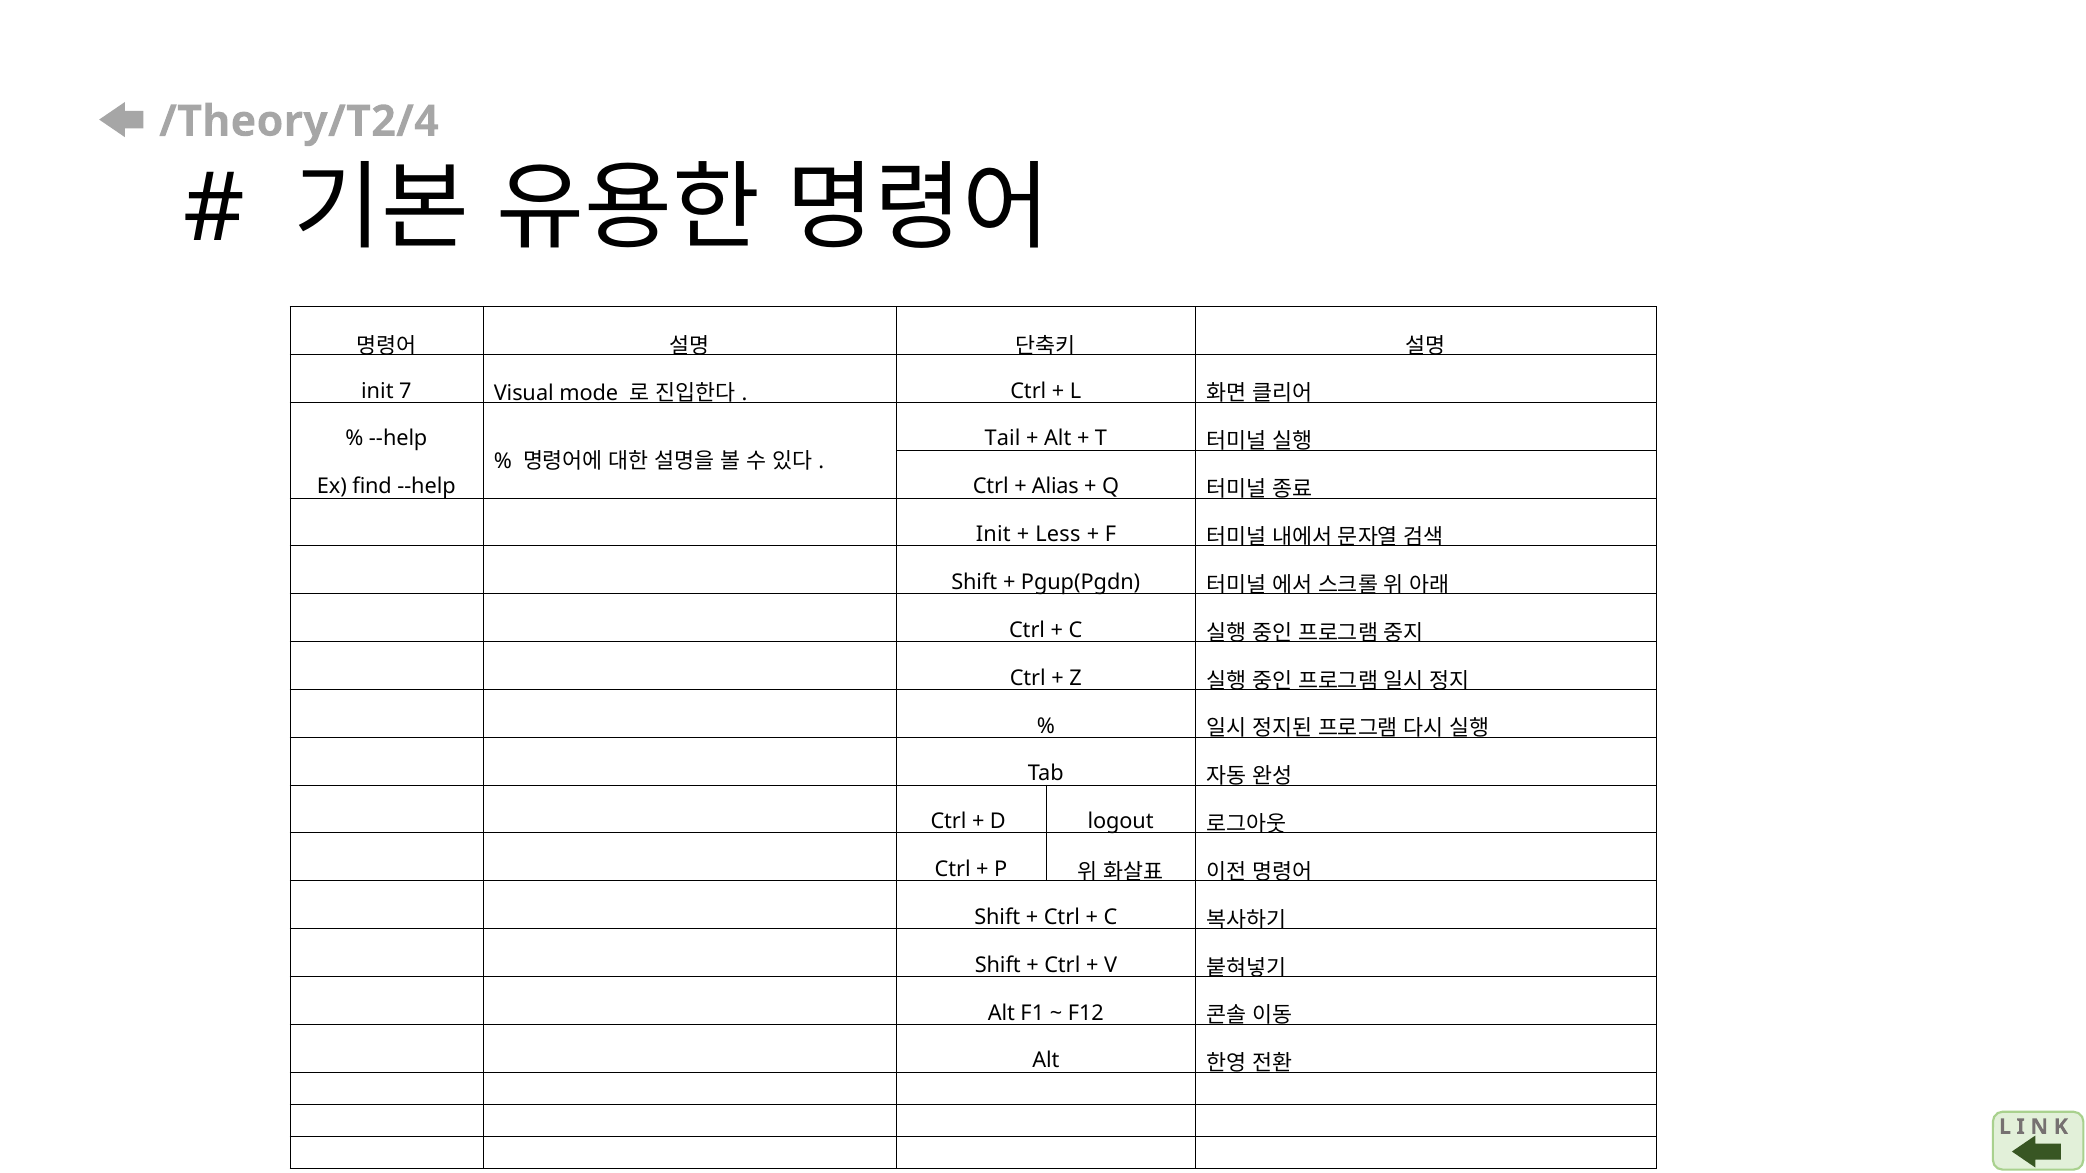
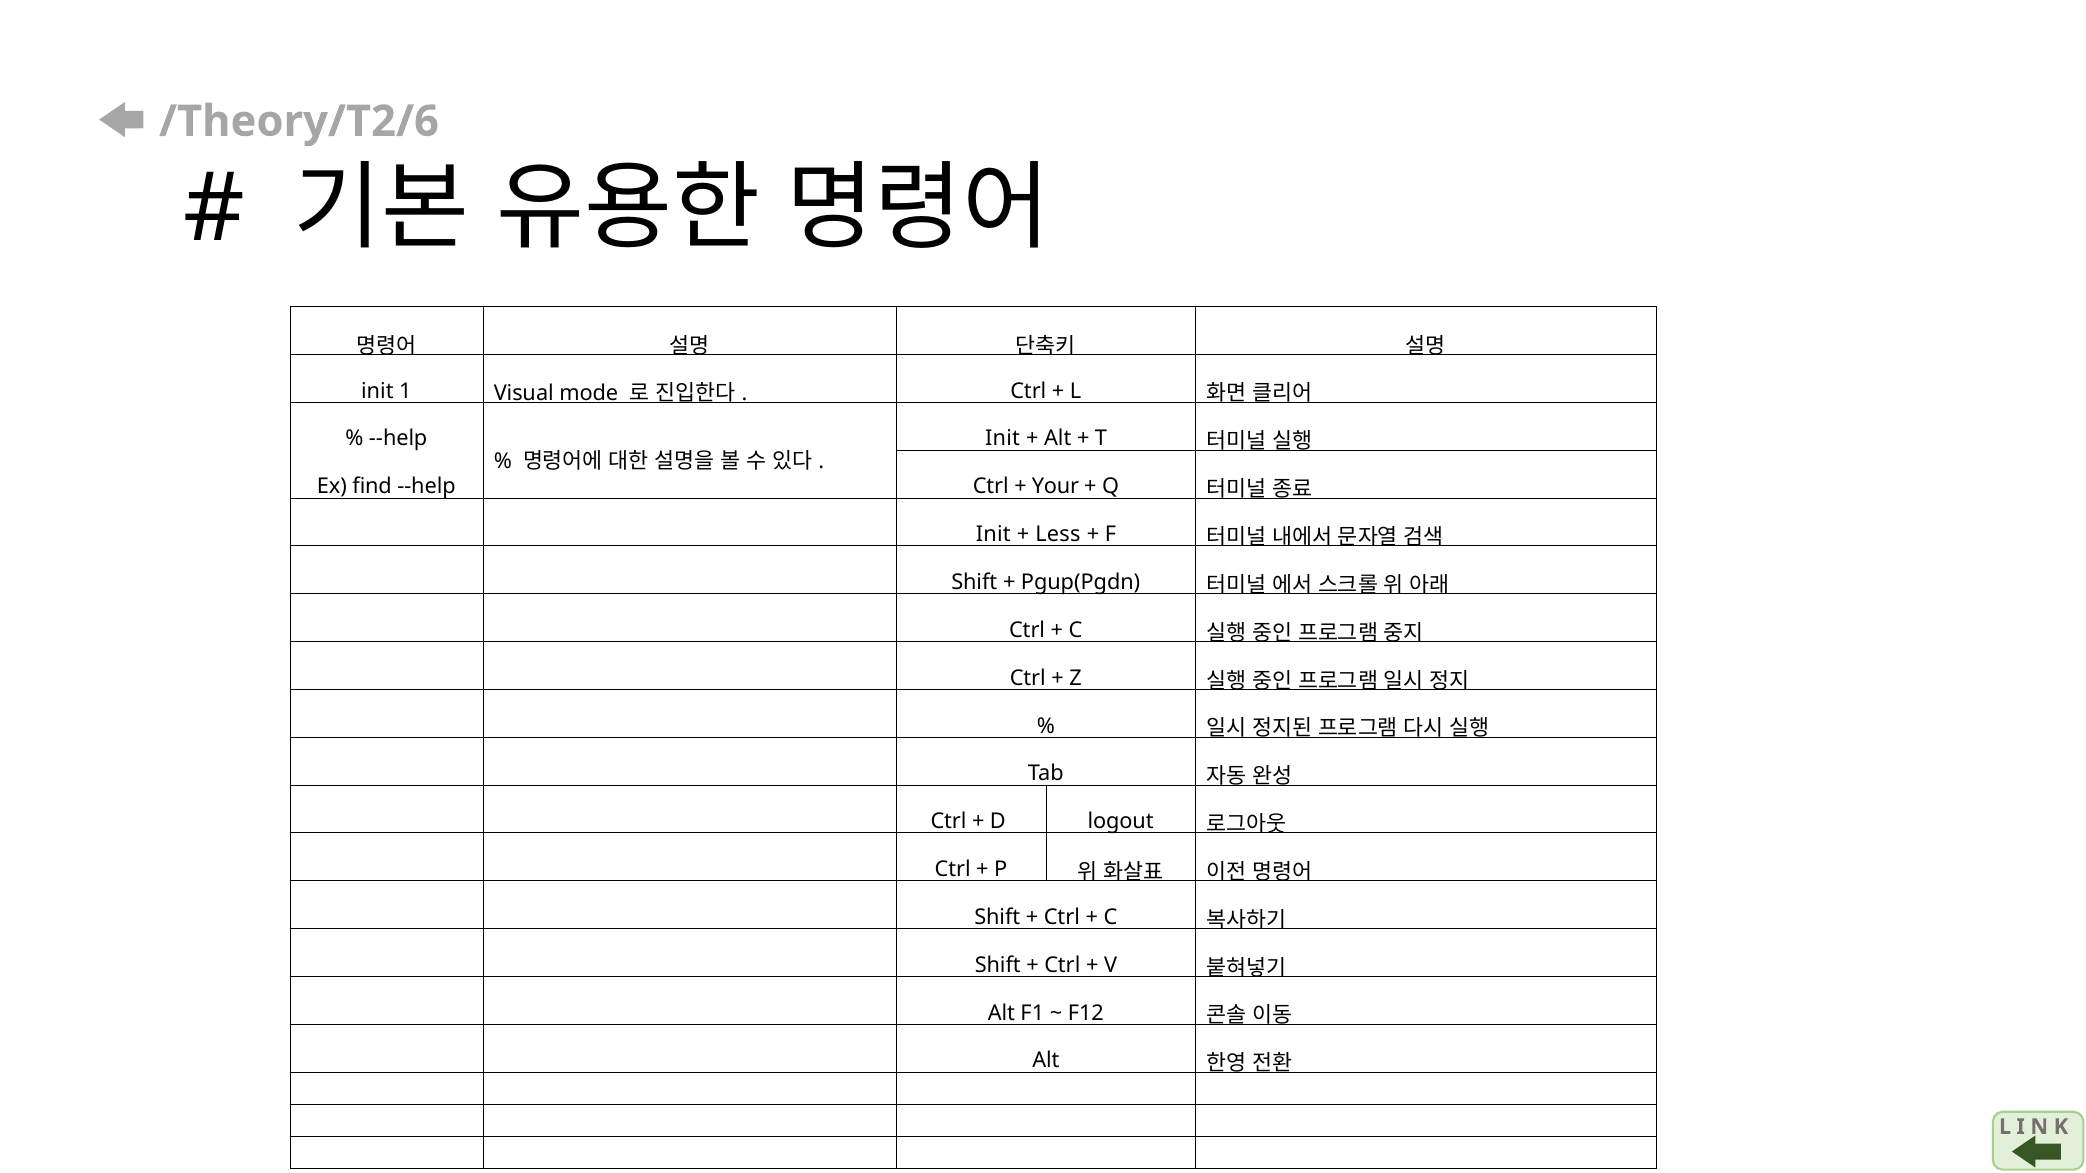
/Theory/T2/4: /Theory/T2/4 -> /Theory/T2/6 (299, 121)
7: 7 -> 1 (405, 391)
Tail: Tail -> Init (1003, 439)
Alias: Alias -> Your (1055, 487)
